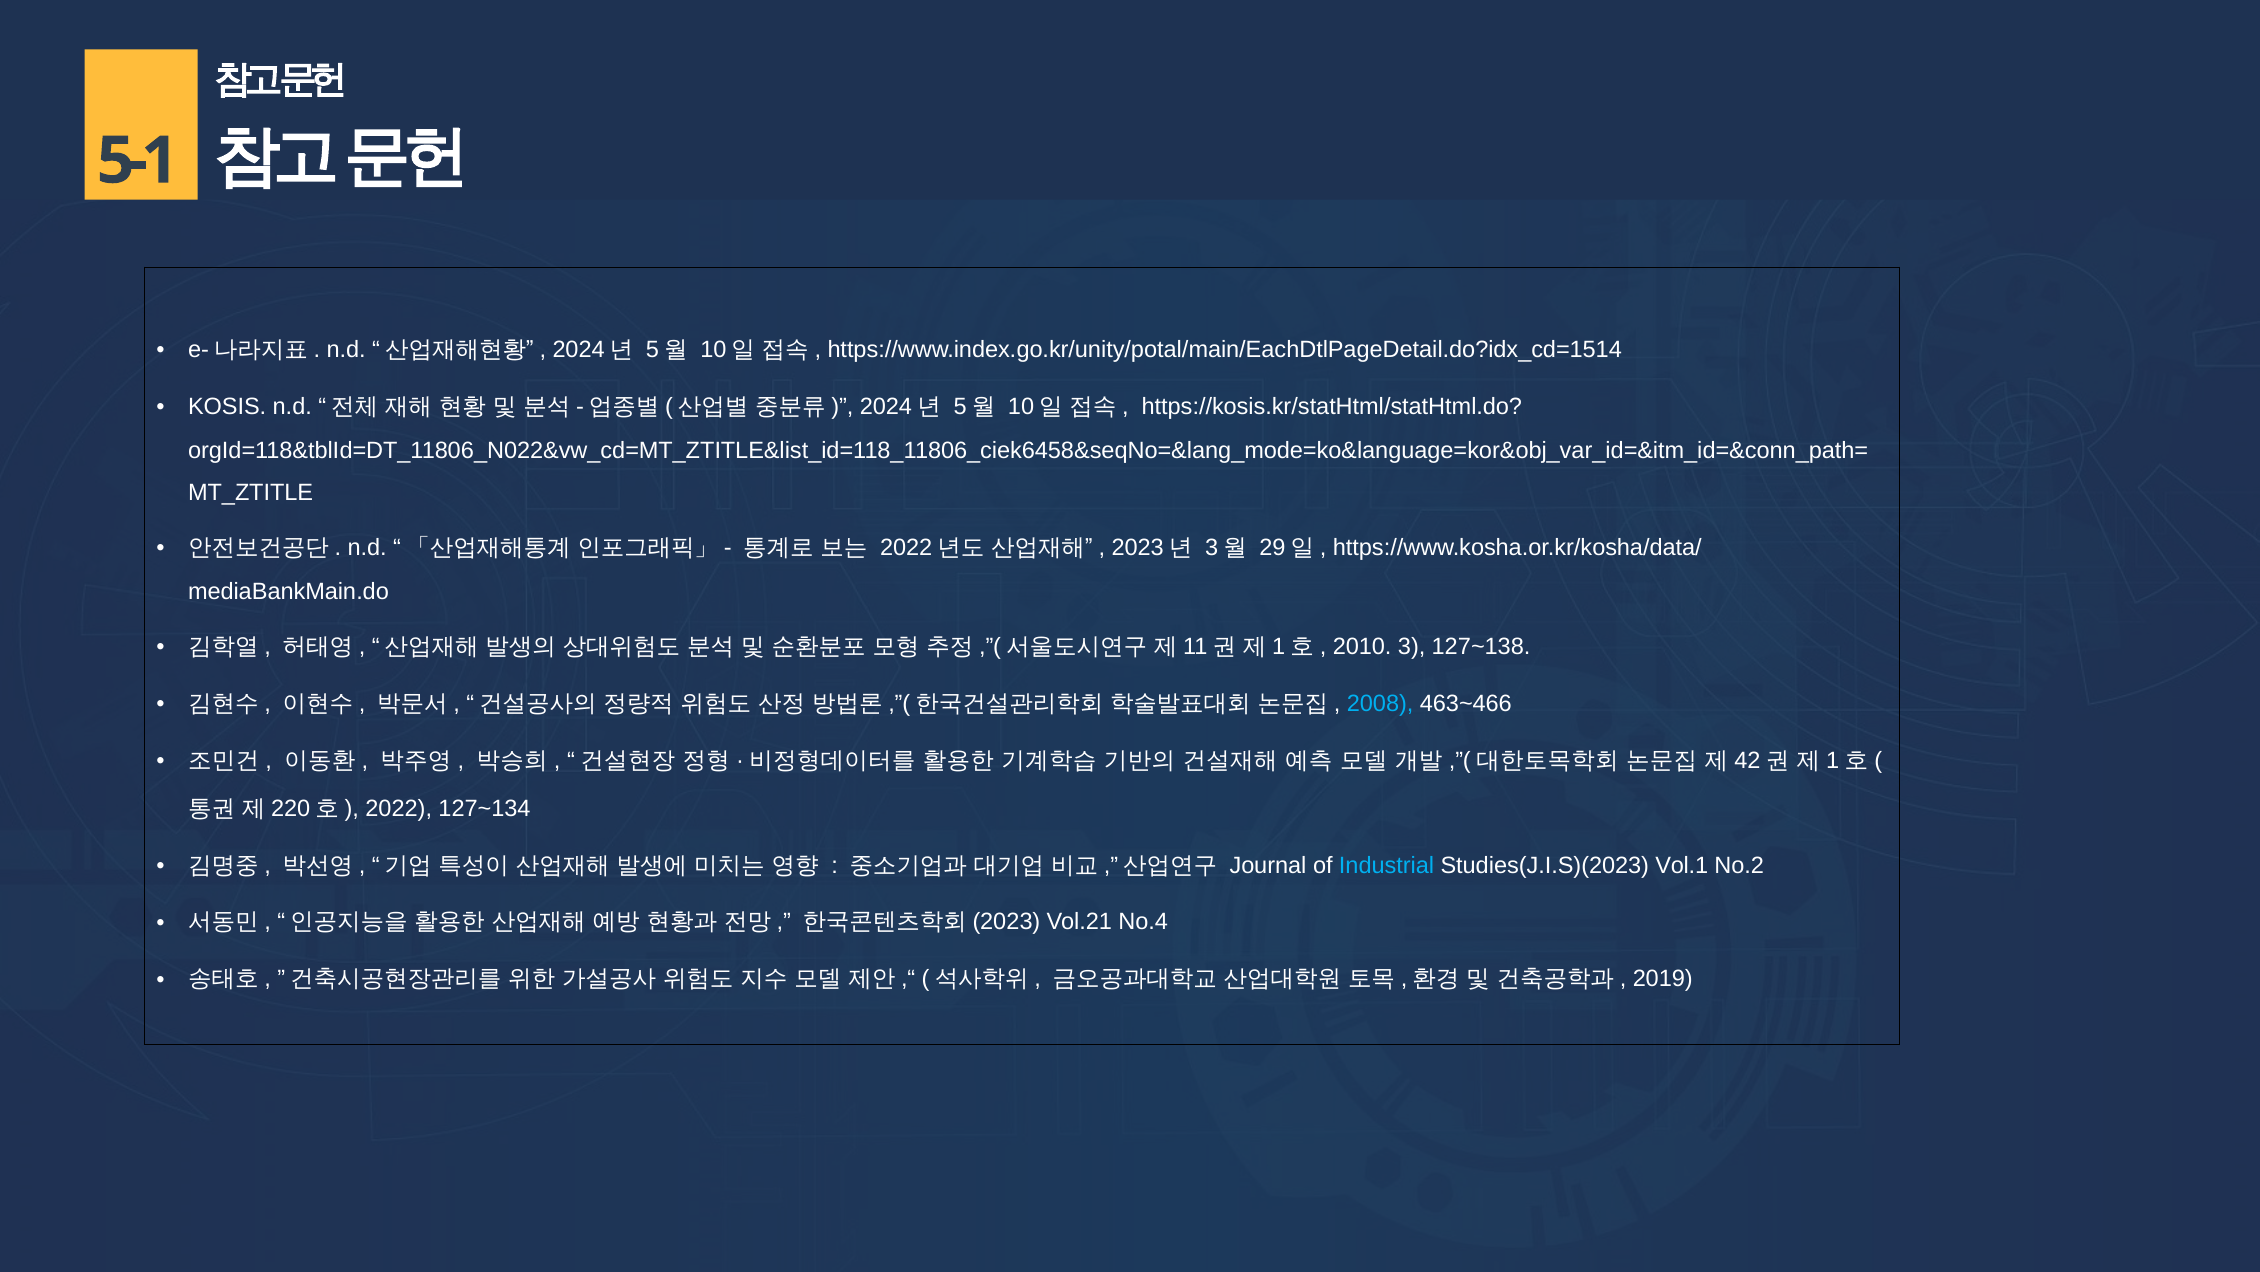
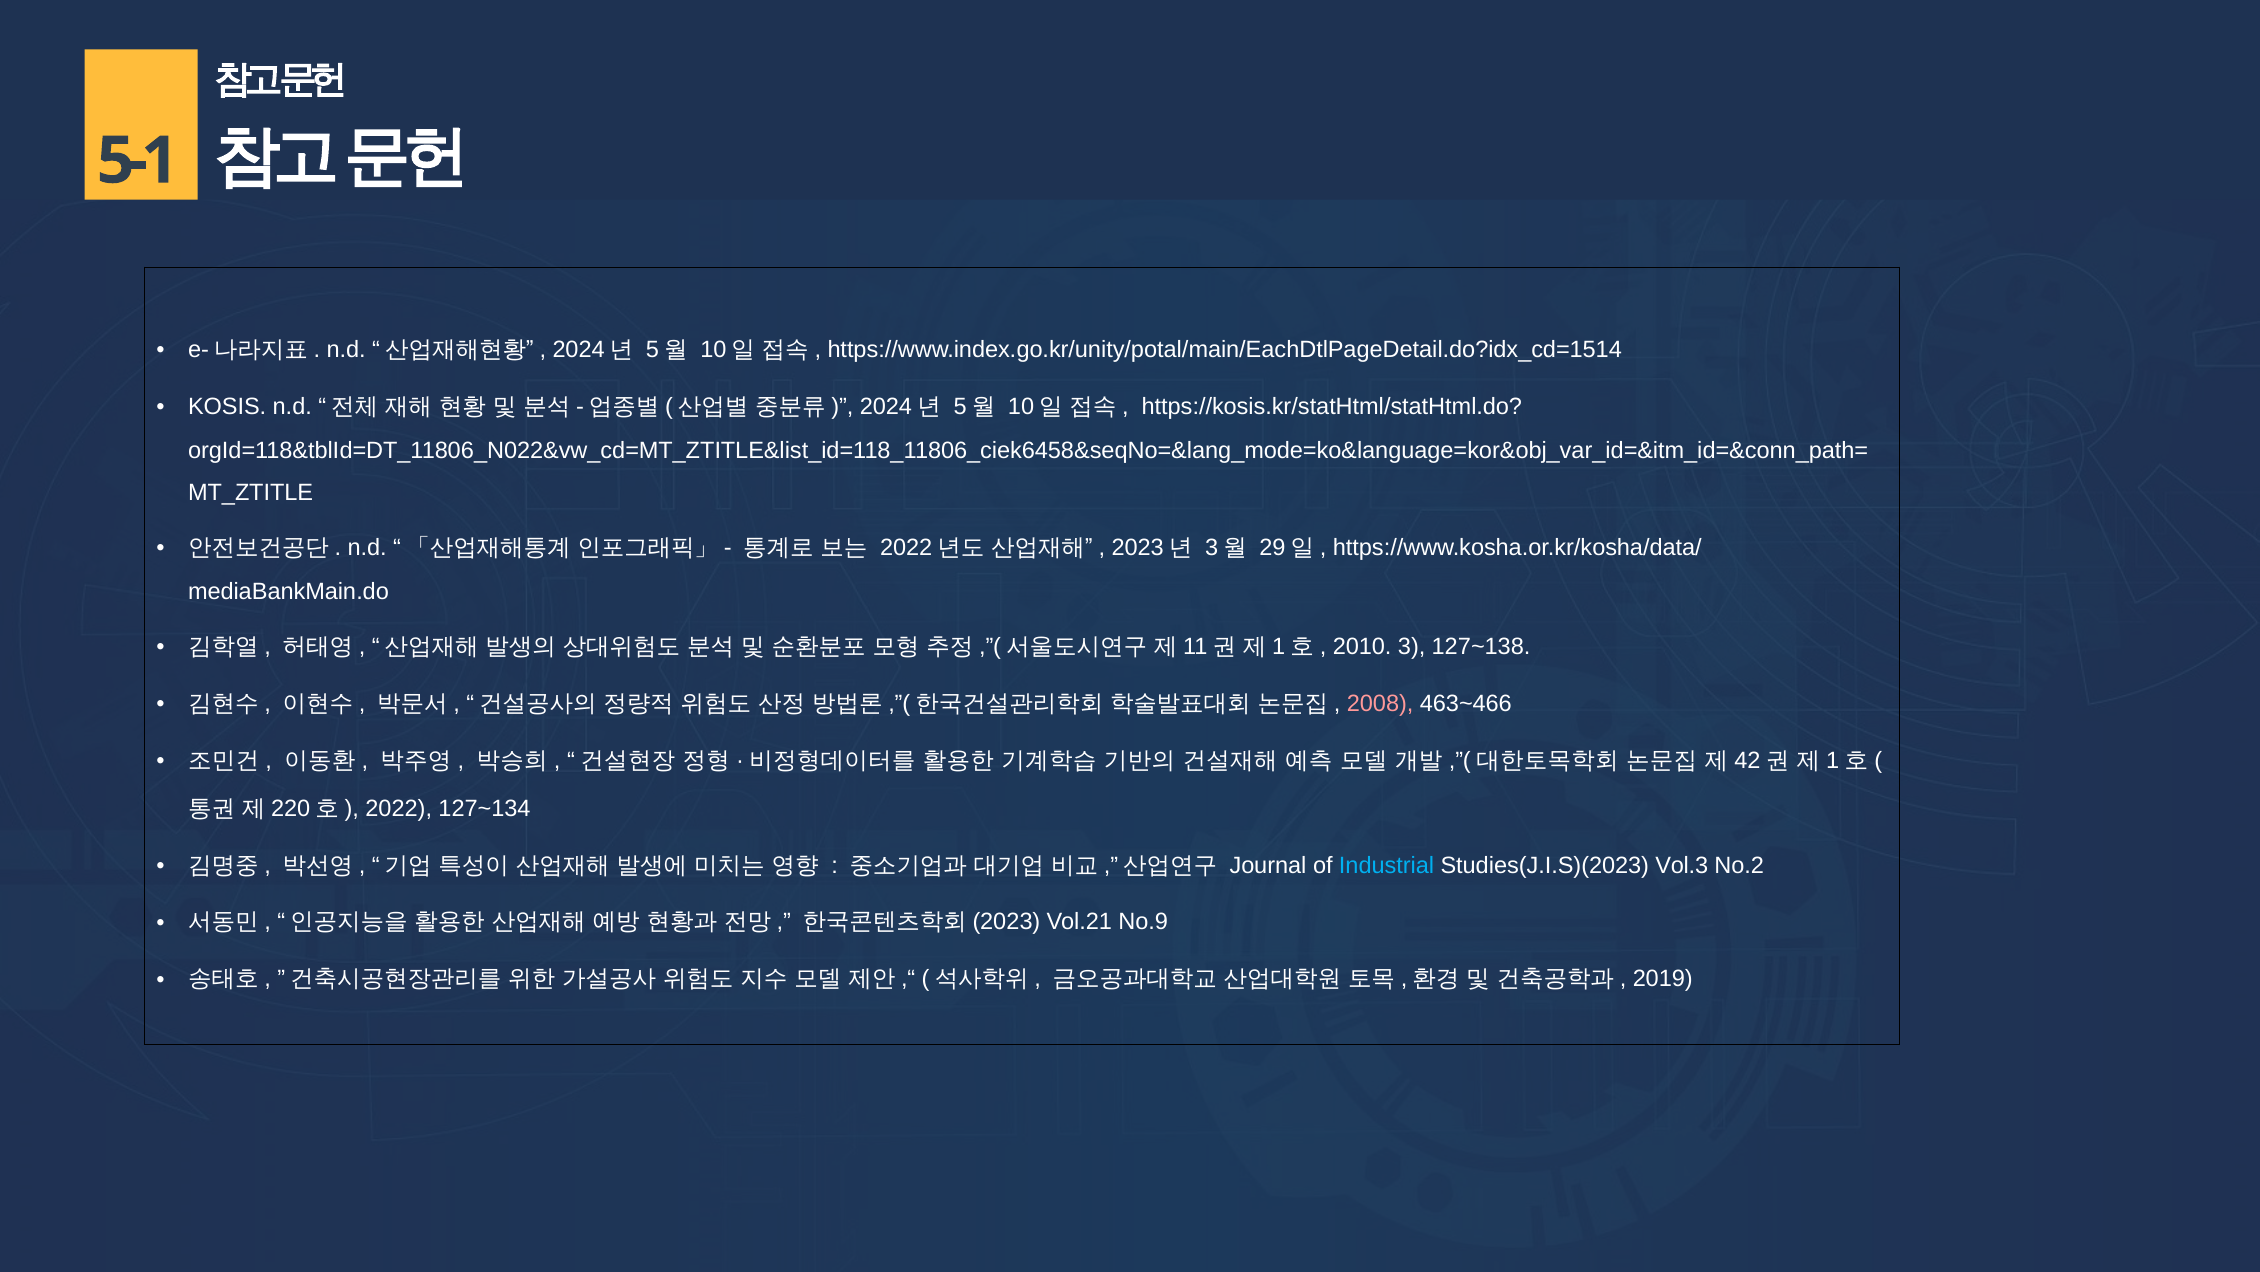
2008 colour: light blue -> pink (1380, 703)
Vol.1: Vol.1 -> Vol.3 (1682, 865)
No.4: No.4 -> No.9 (1143, 922)
